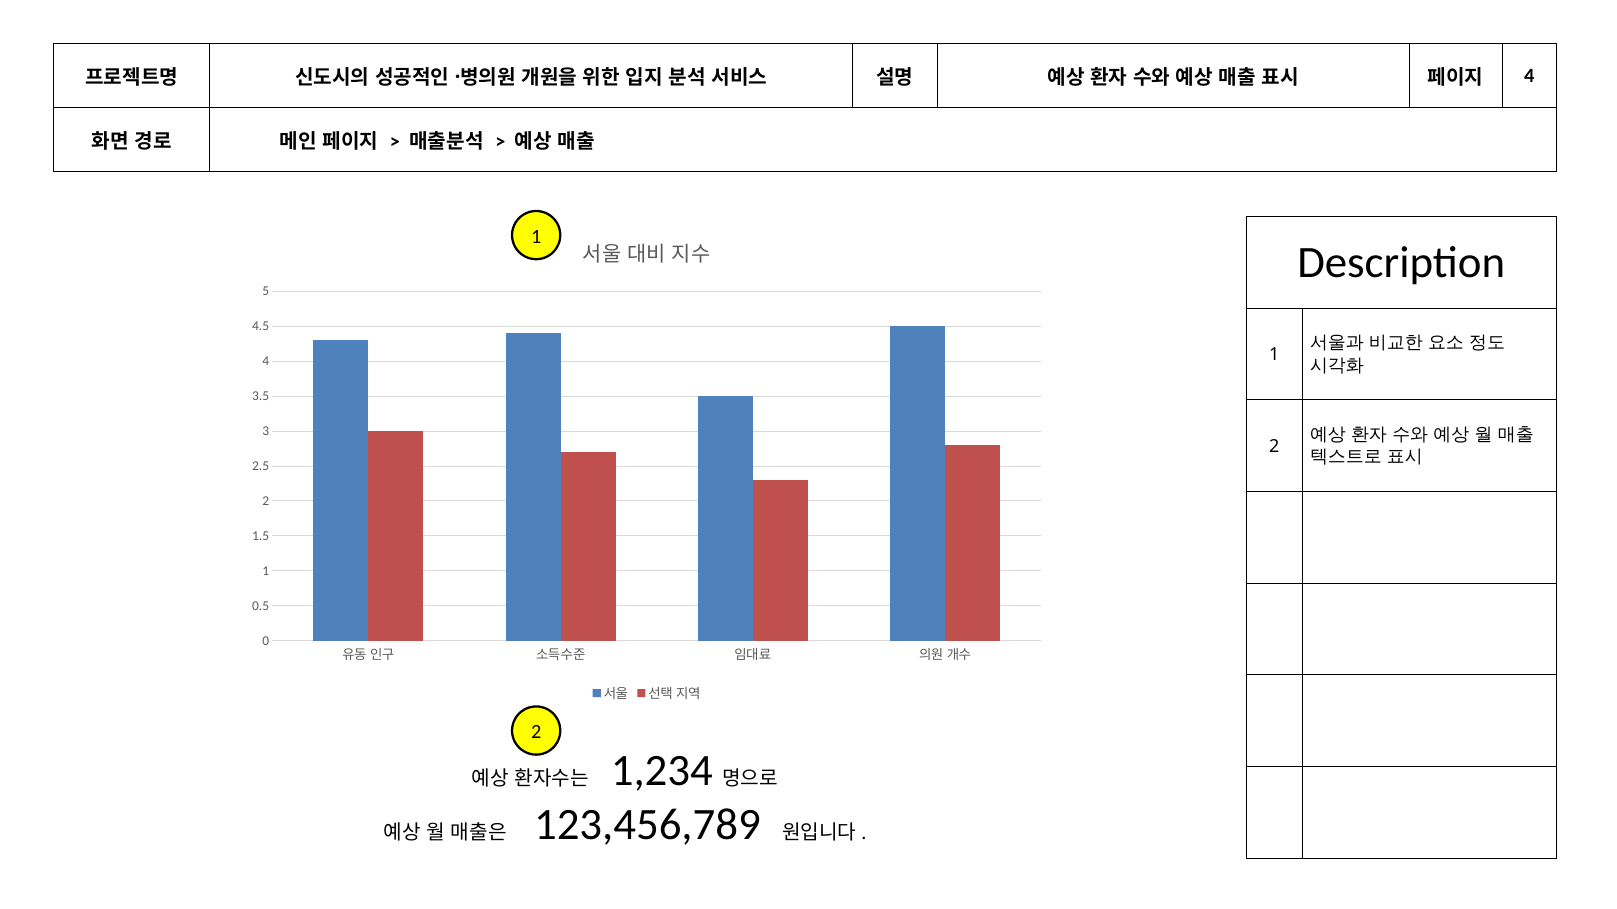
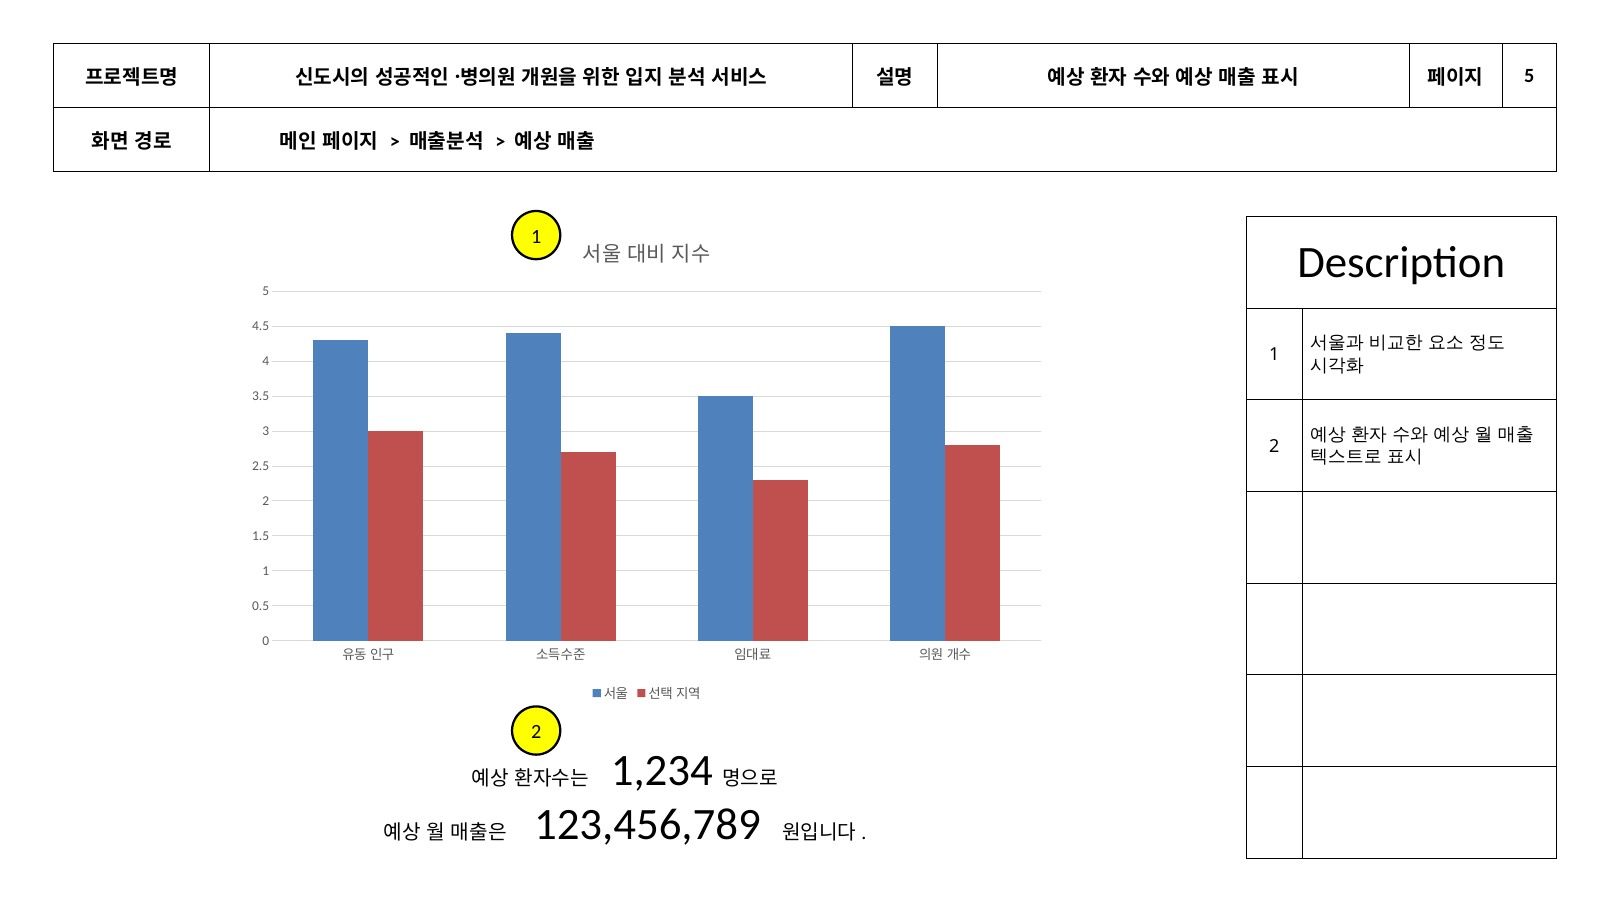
4: 4 -> 5 (1529, 76)
